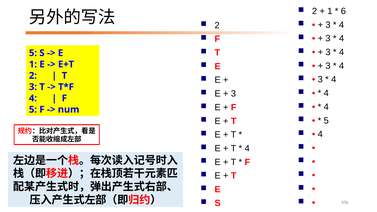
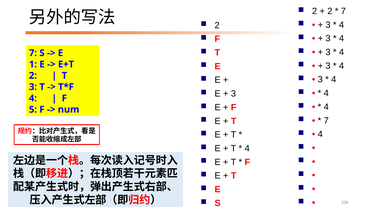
1: 1 -> 2 (330, 11)
6: 6 -> 7 (343, 11)
5: 5 -> 7 (33, 53)
5: 5 -> 7 (326, 121)
